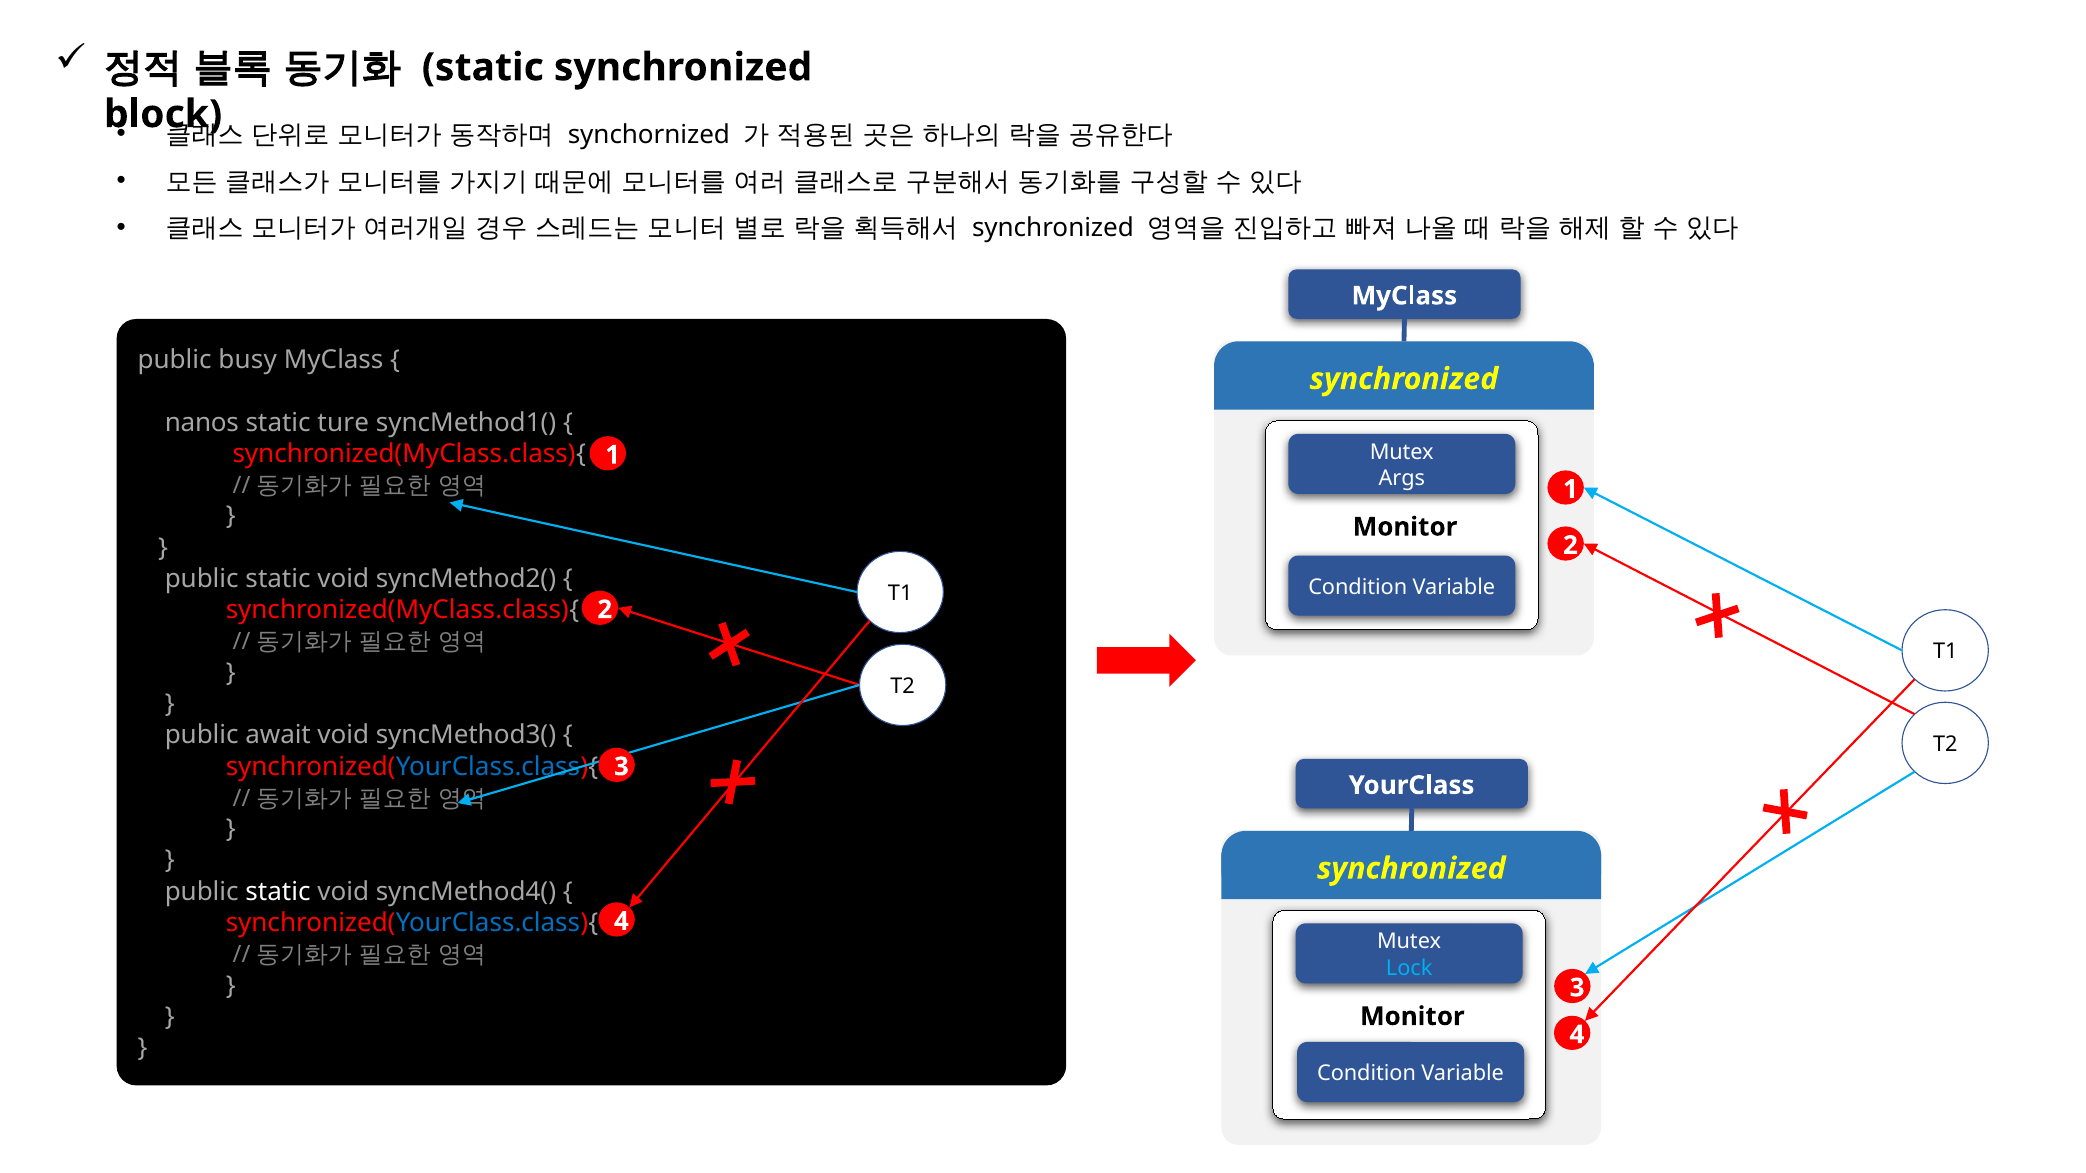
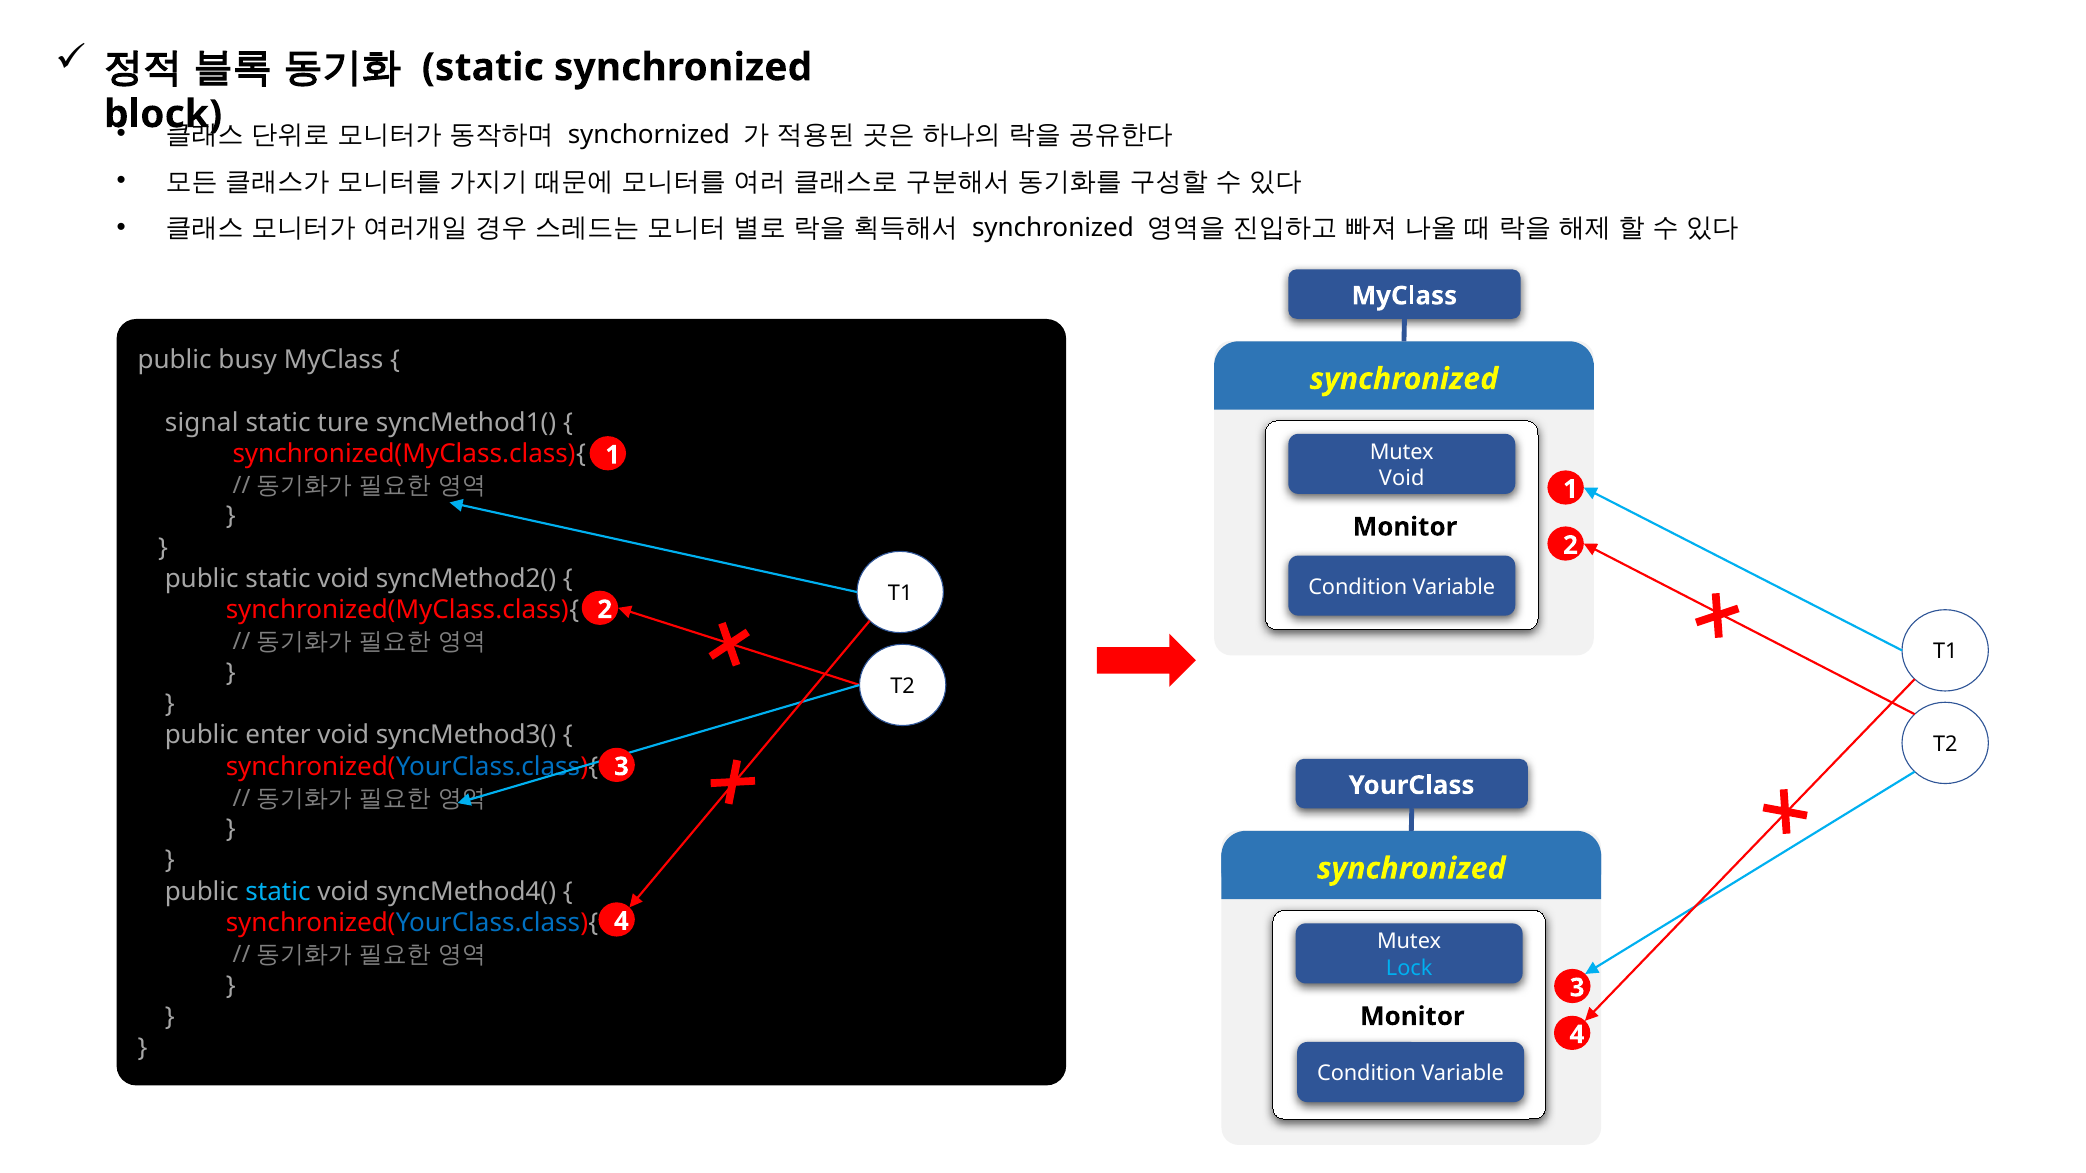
nanos: nanos -> signal (202, 423)
Args: Args -> Void (1402, 479)
await: await -> enter (278, 735)
static colour: white -> light blue (278, 892)
